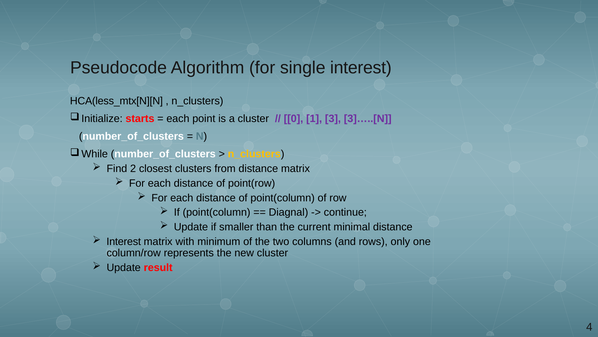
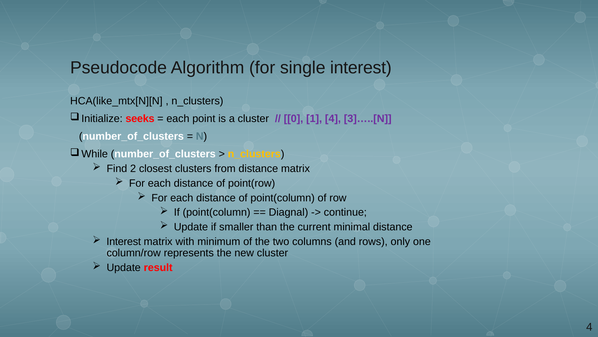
HCA(less_mtx[N][N: HCA(less_mtx[N][N -> HCA(like_mtx[N][N (116, 101)
starts: starts -> seeks (140, 118)
1 3: 3 -> 4 (333, 118)
